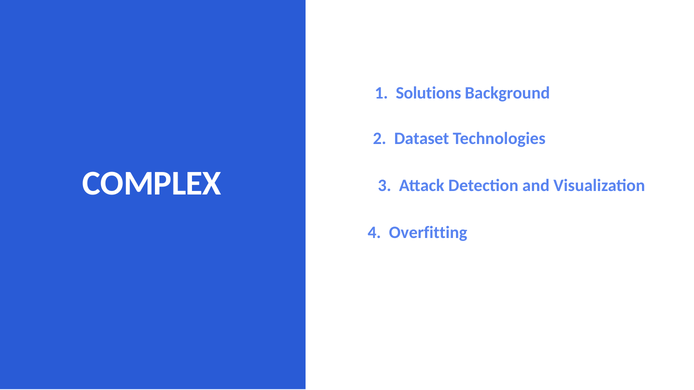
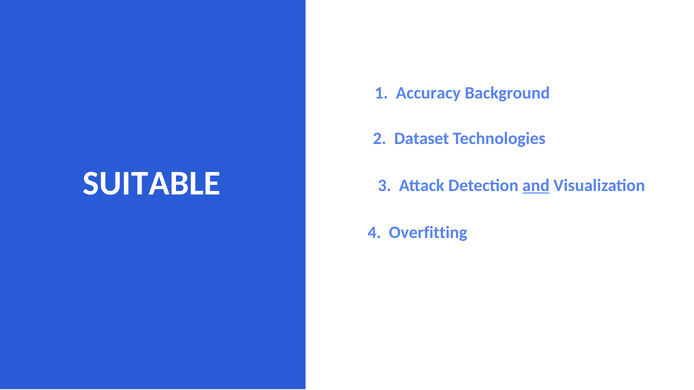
Solutions: Solutions -> Accuracy (428, 93)
COMPLEX: COMPLEX -> SUITABLE (152, 183)
and underline: none -> present (536, 186)
